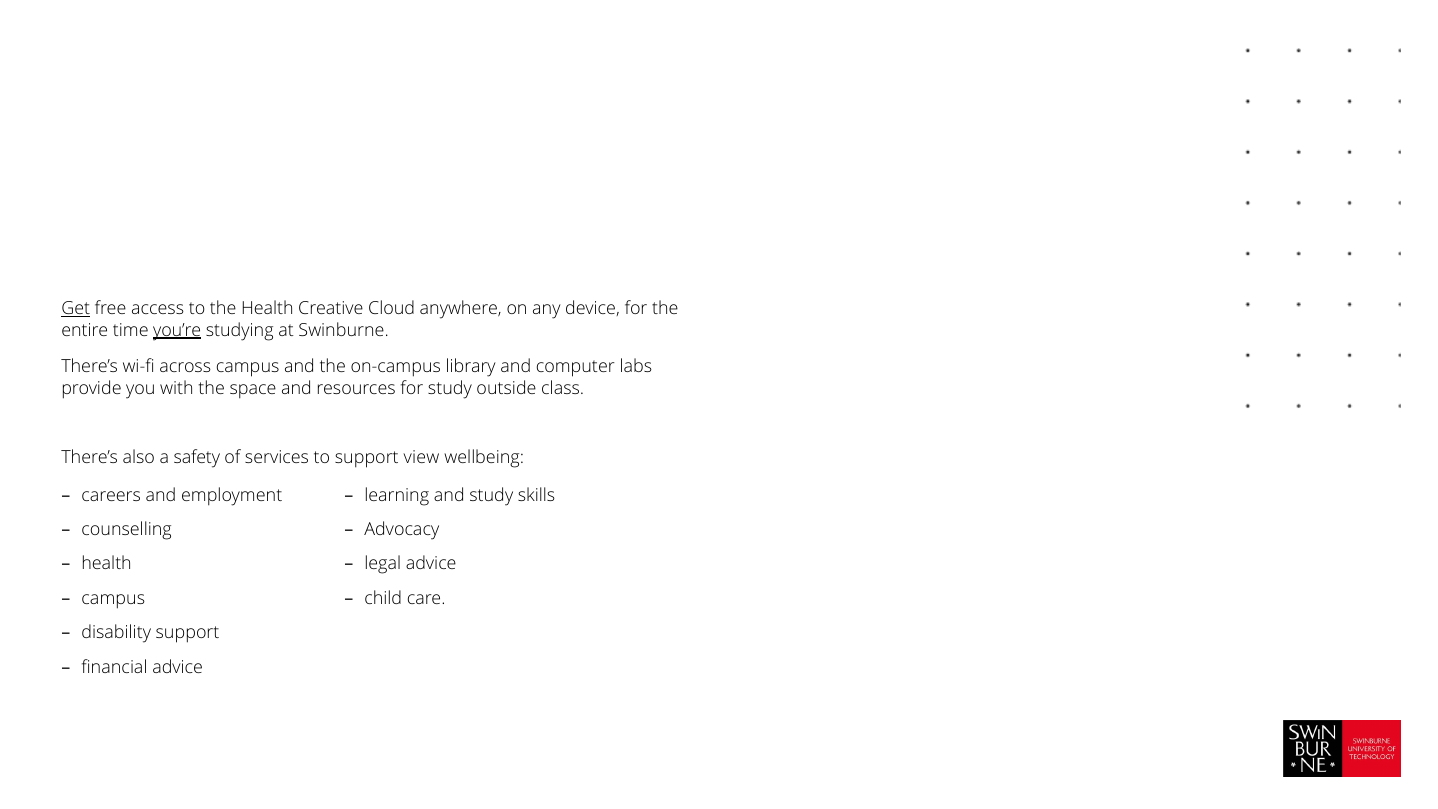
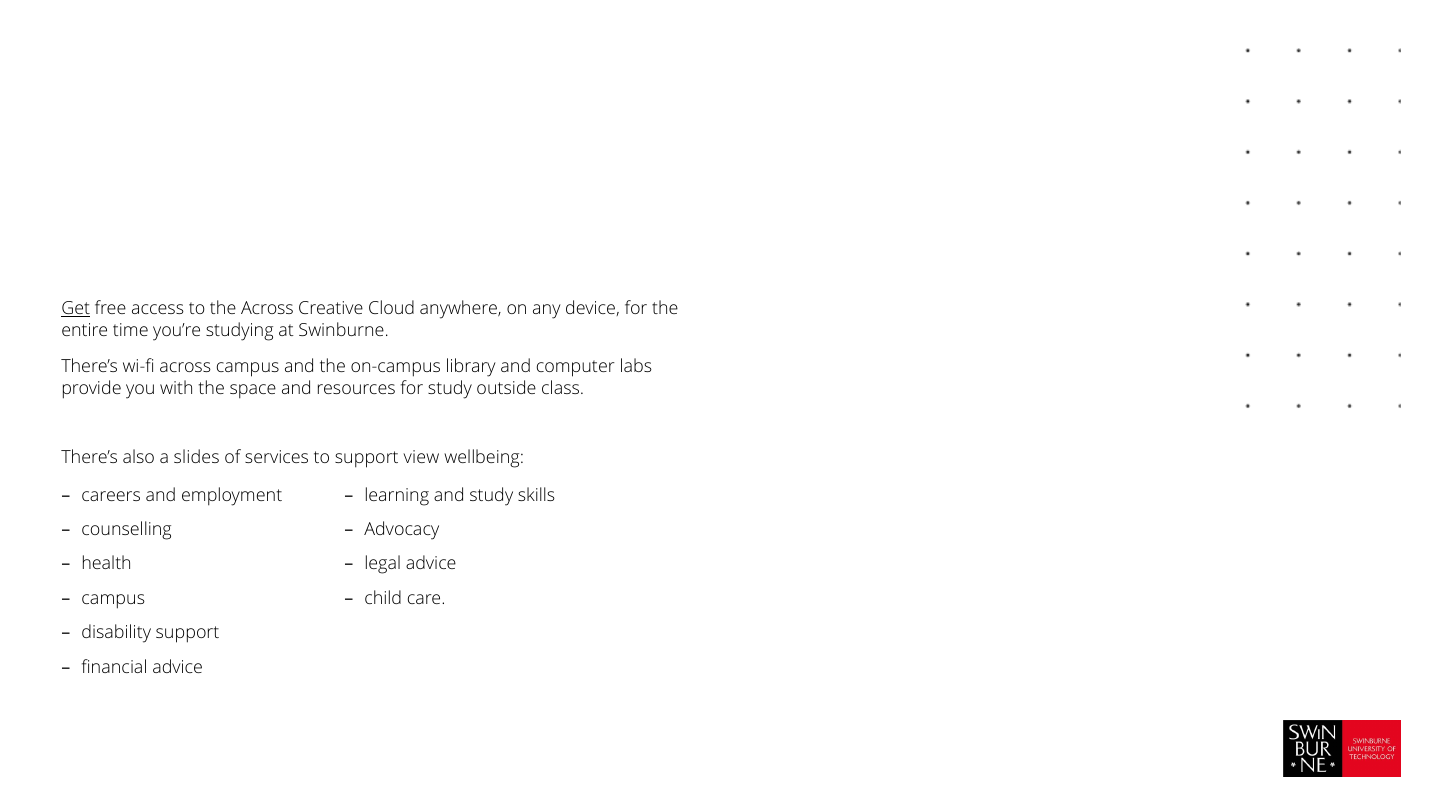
the Health: Health -> Across (267, 309)
you’re underline: present -> none (177, 330)
safety: safety -> slides (197, 458)
